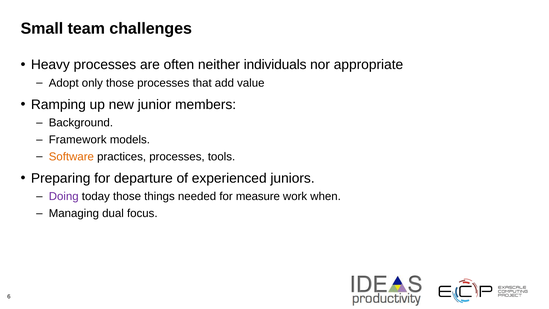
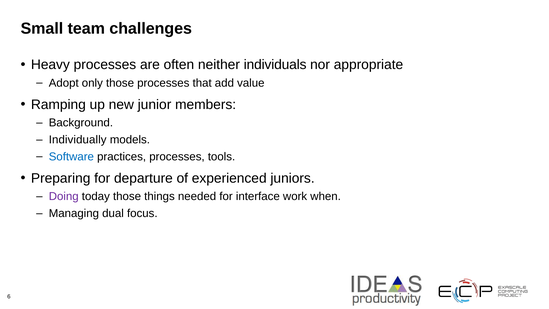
Framework: Framework -> Individually (78, 140)
Software colour: orange -> blue (71, 157)
measure: measure -> interface (258, 196)
